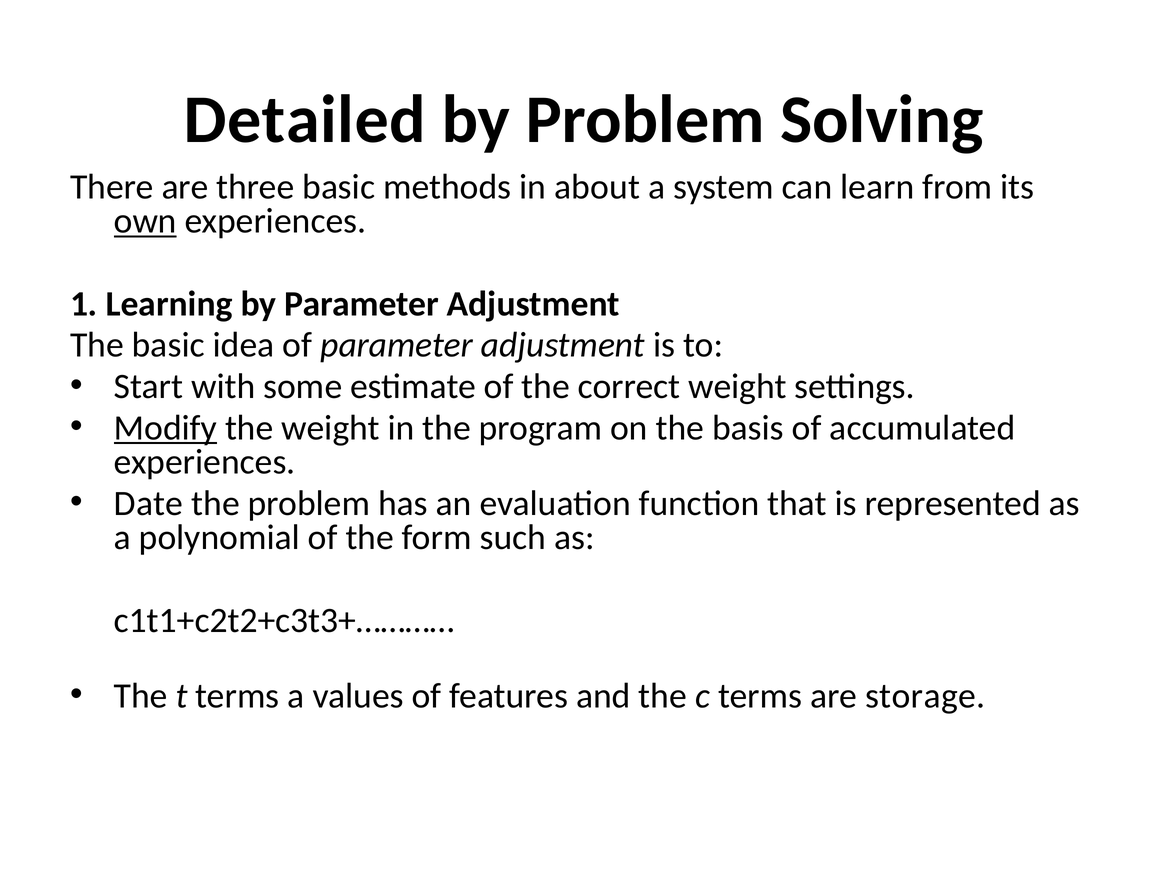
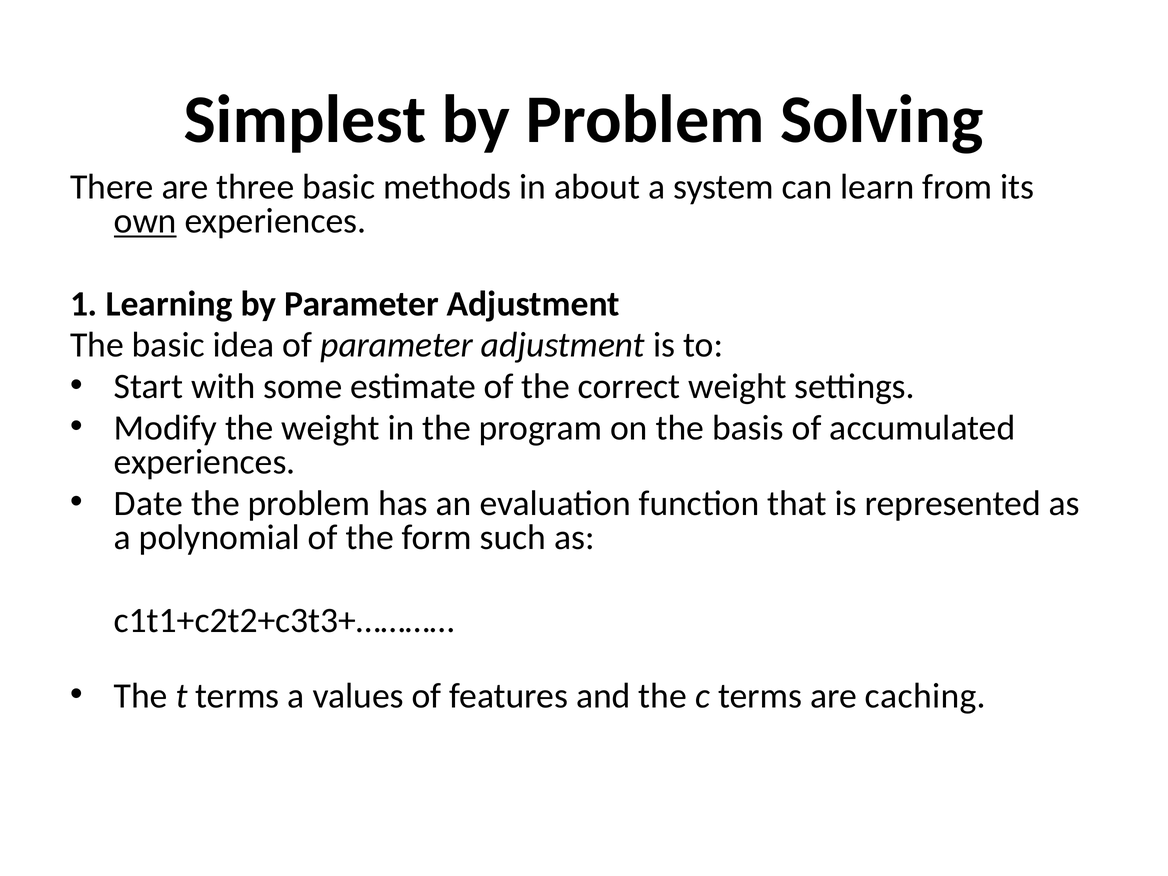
Detailed: Detailed -> Simplest (305, 120)
Modify underline: present -> none (165, 428)
storage: storage -> caching (925, 696)
